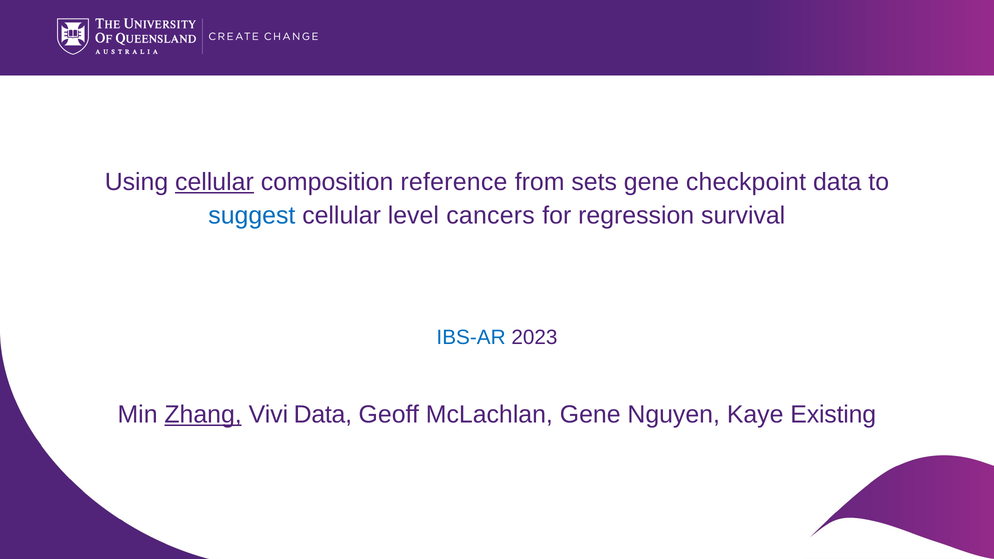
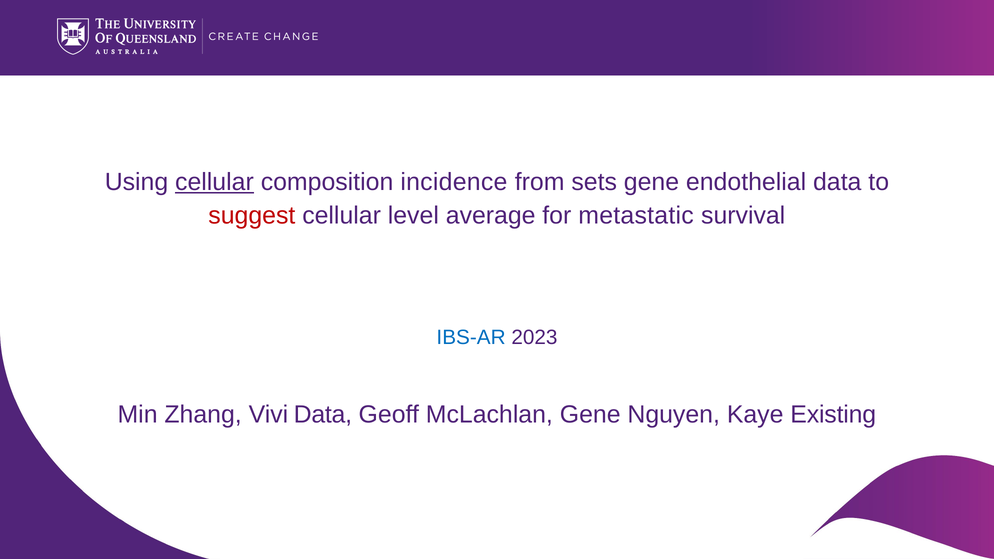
reference: reference -> incidence (454, 182)
checkpoint: checkpoint -> endothelial (746, 182)
suggest colour: blue -> red (252, 216)
cancers: cancers -> average (491, 216)
regression: regression -> metastatic (636, 216)
Zhang underline: present -> none (203, 415)
